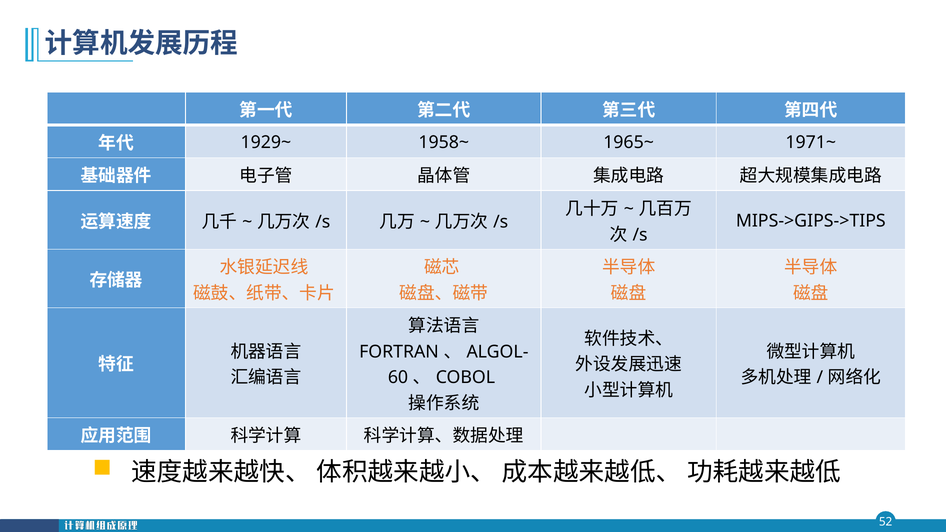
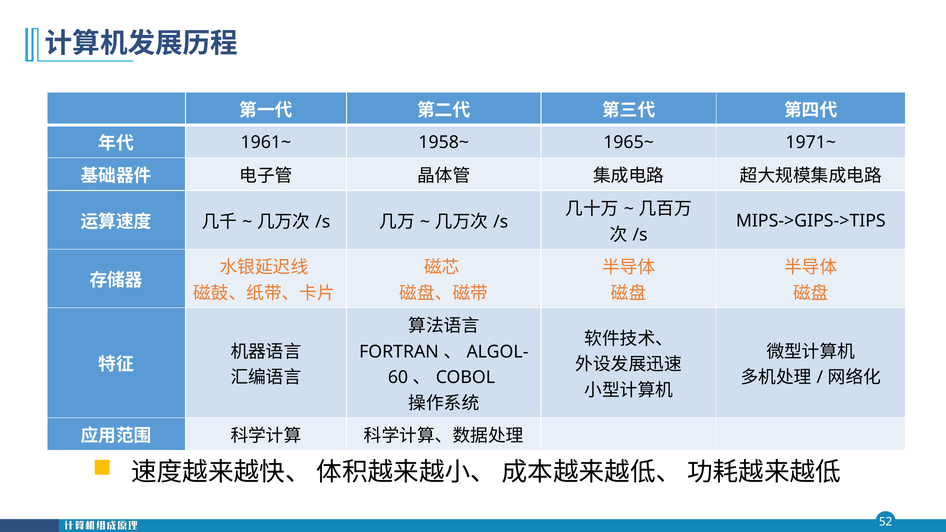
1929~: 1929~ -> 1961~ (266, 142)
